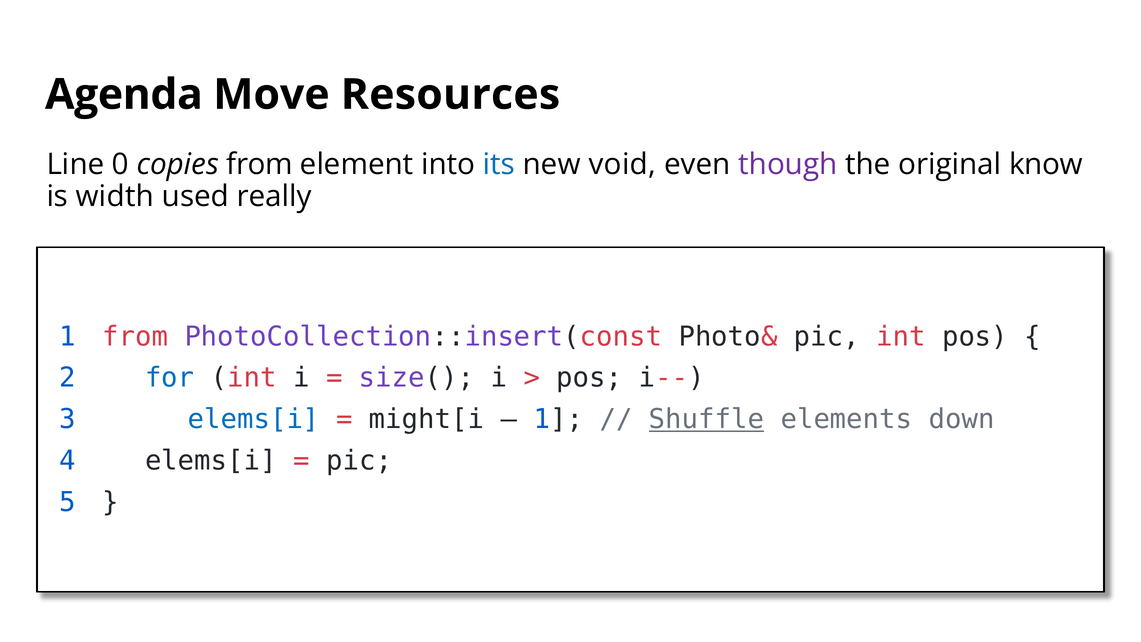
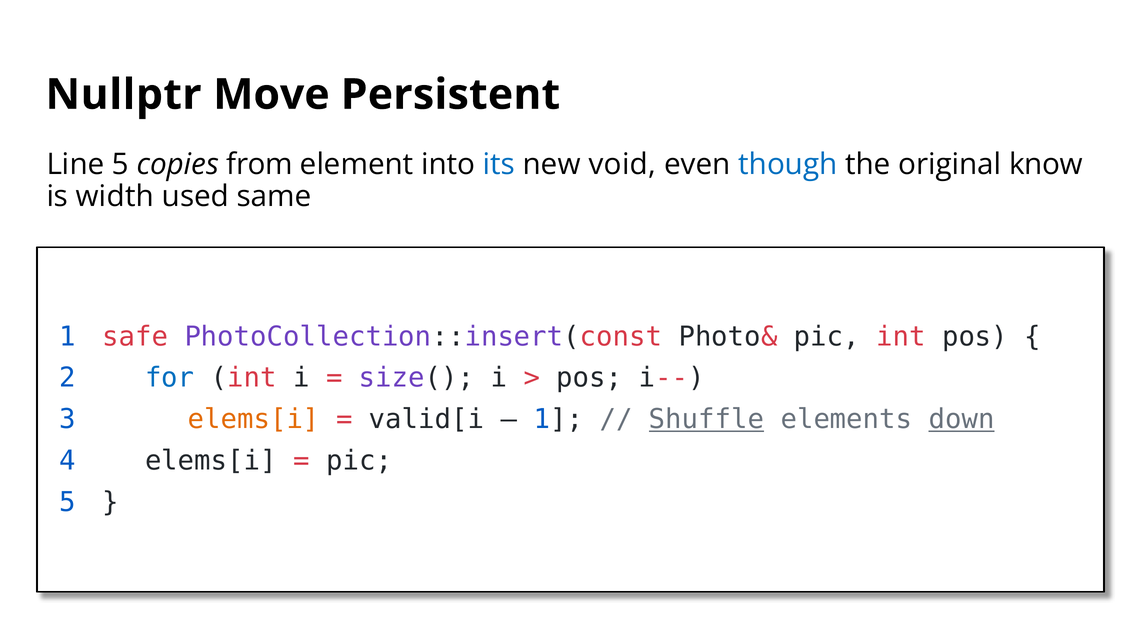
Agenda: Agenda -> Nullptr (124, 95)
Resources: Resources -> Persistent (450, 95)
Line 0: 0 -> 5 (120, 164)
though colour: purple -> blue (788, 164)
really: really -> same (274, 196)
1 from: from -> safe (135, 336)
elems[i colour: blue -> orange (254, 419)
might[i: might[i -> valid[i (427, 419)
down underline: none -> present (962, 419)
